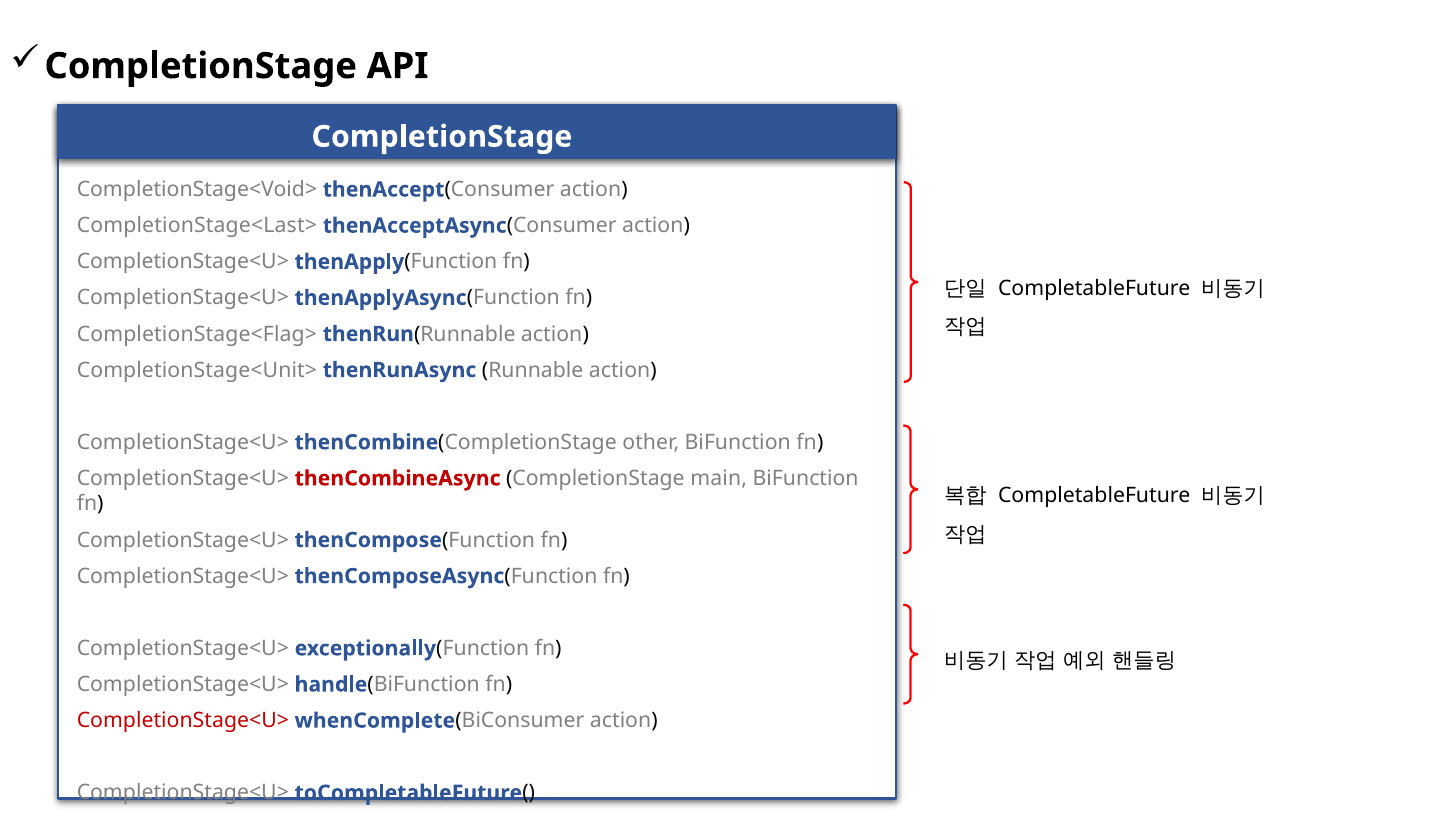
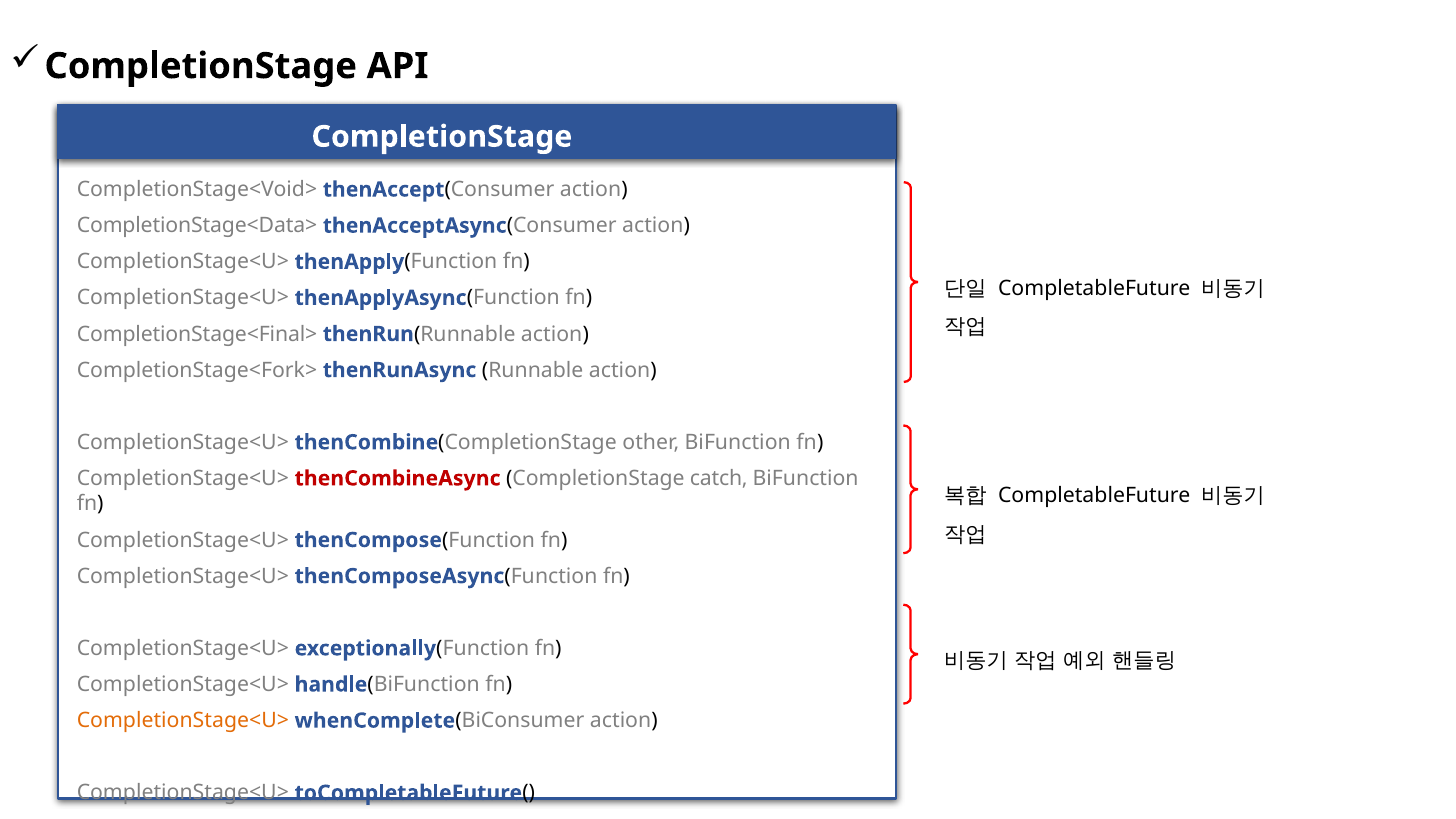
CompletionStage<Last>: CompletionStage<Last> -> CompletionStage<Data> (197, 226)
CompletionStage<Flag>: CompletionStage<Flag> -> CompletionStage<Final> (197, 334)
CompletionStage<Unit>: CompletionStage<Unit> -> CompletionStage<Fork> (197, 370)
main: main -> catch (719, 478)
CompletionStage<U> colour: red -> orange (183, 721)
